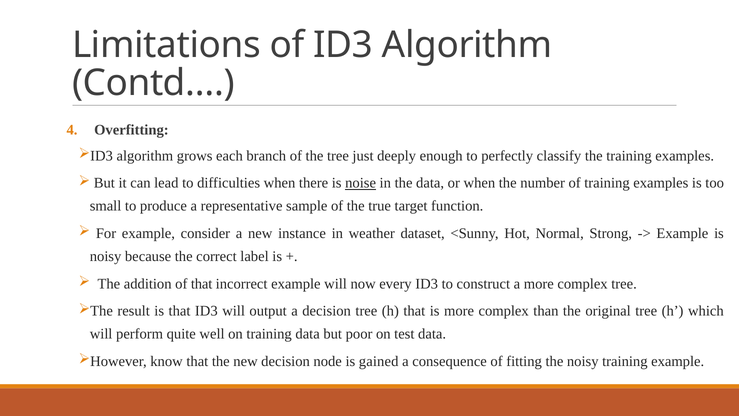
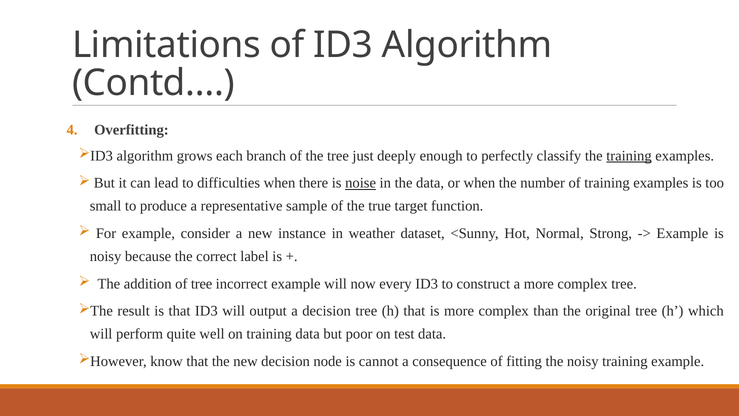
training underline: none -> present (629, 156)
of that: that -> tree (202, 283)
gained: gained -> cannot (379, 361)
